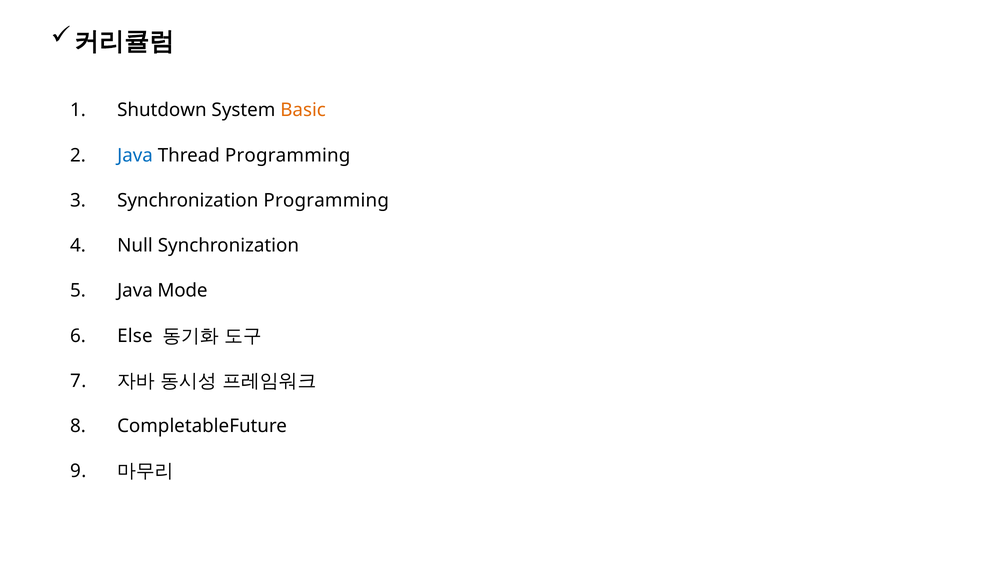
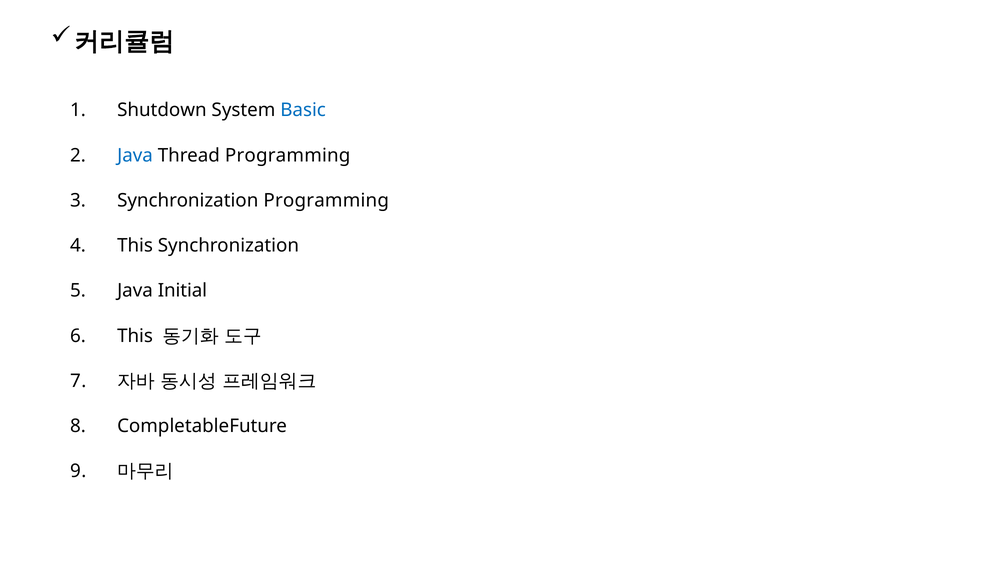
Basic colour: orange -> blue (303, 110)
Null: Null -> This (135, 246)
Mode: Mode -> Initial (182, 291)
Else: Else -> This (135, 336)
